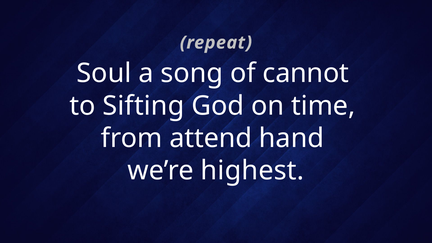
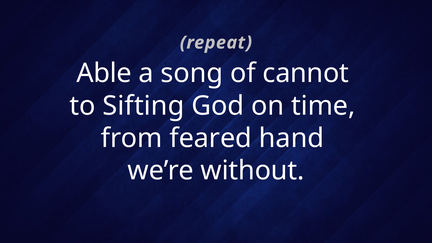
Soul: Soul -> Able (104, 73)
attend: attend -> feared (211, 138)
highest: highest -> without (253, 171)
